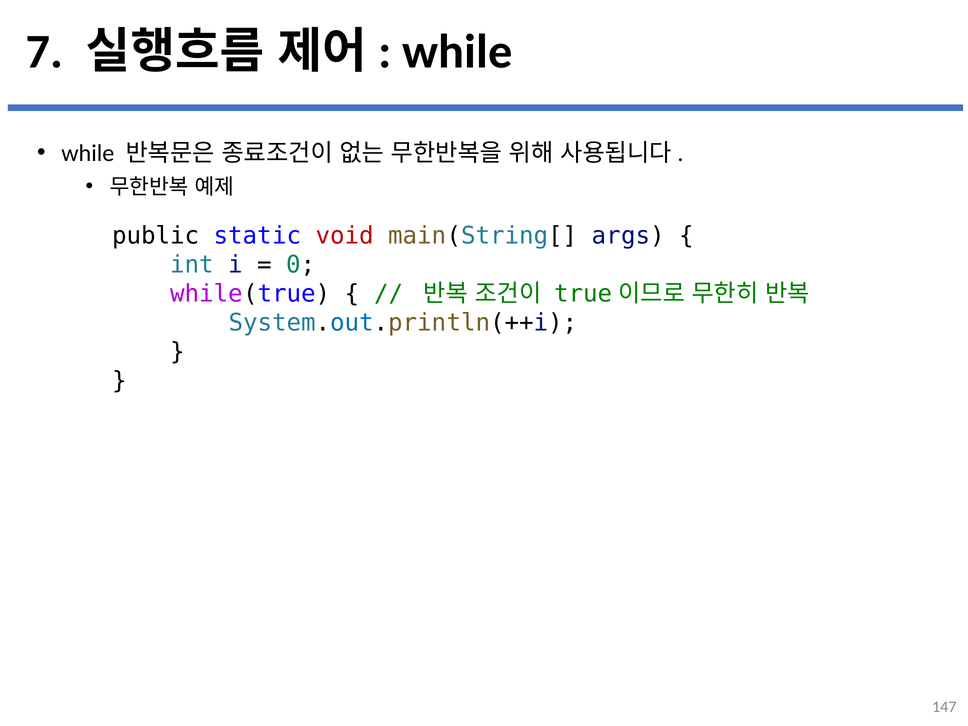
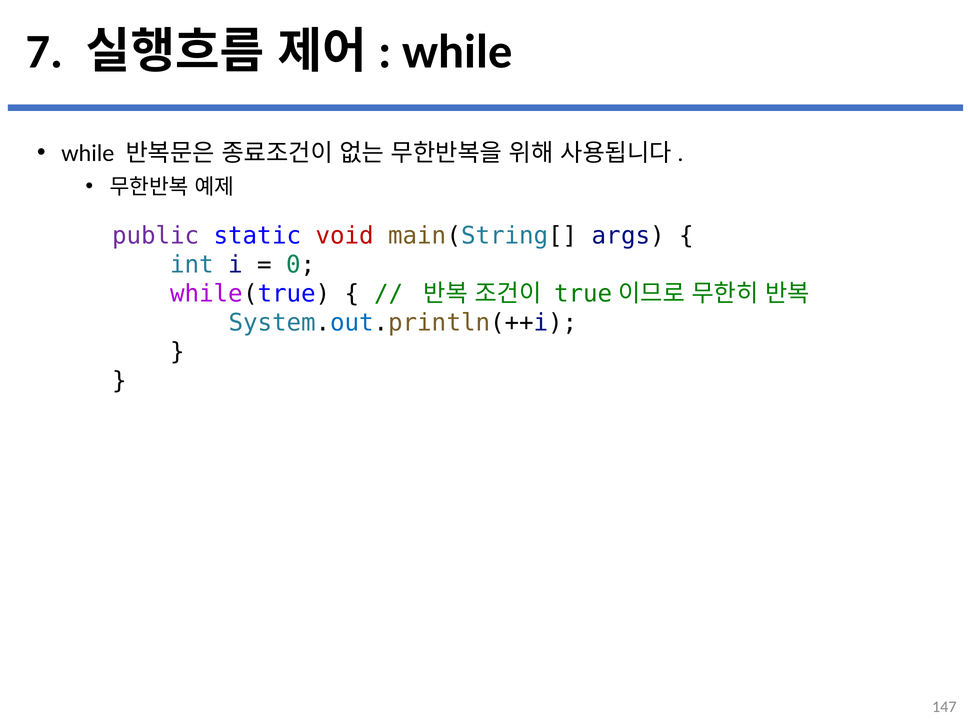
public colour: black -> purple (156, 236)
